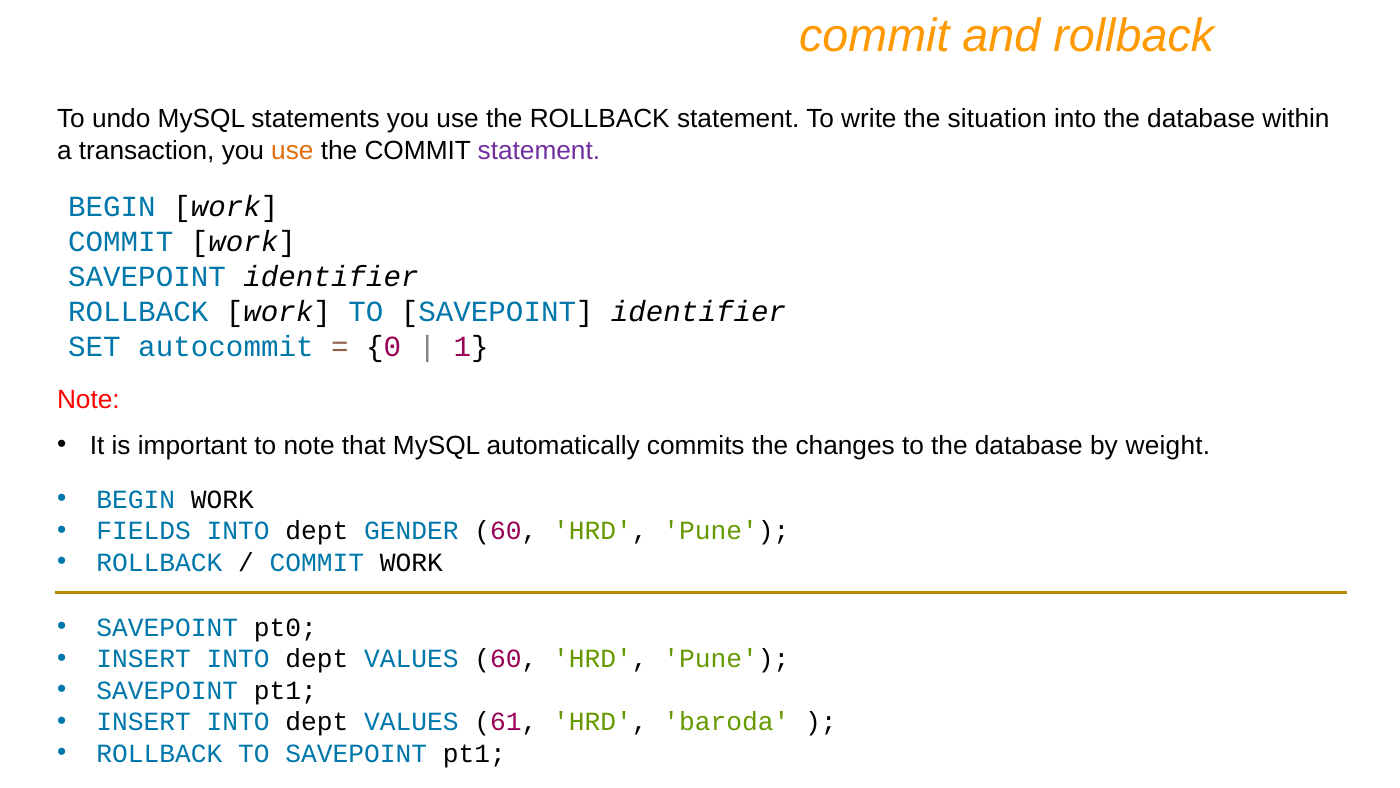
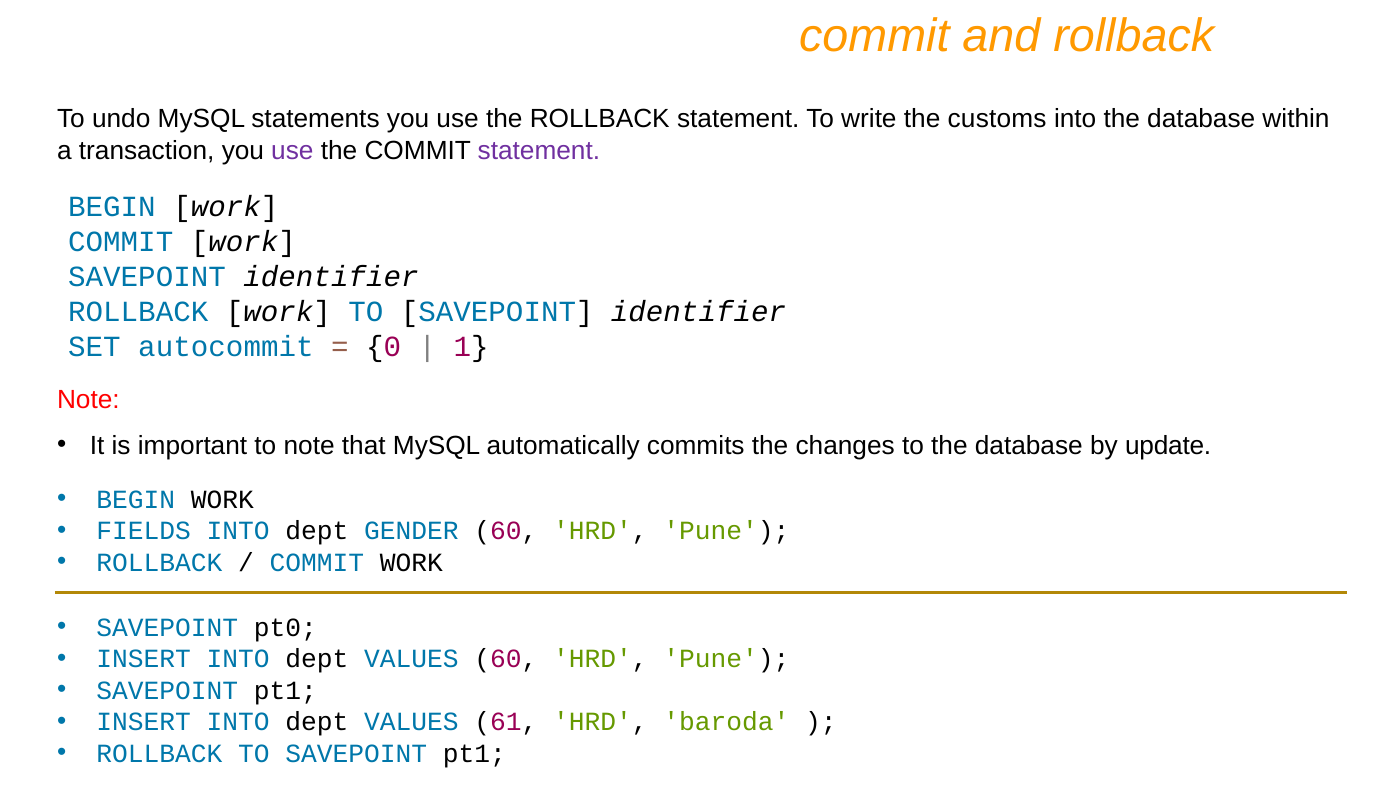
situation: situation -> customs (997, 119)
use colour: orange -> purple (292, 150)
weight: weight -> update (1168, 445)
